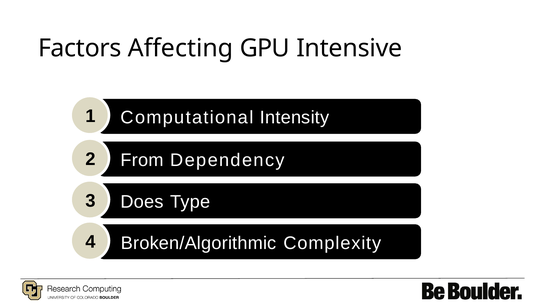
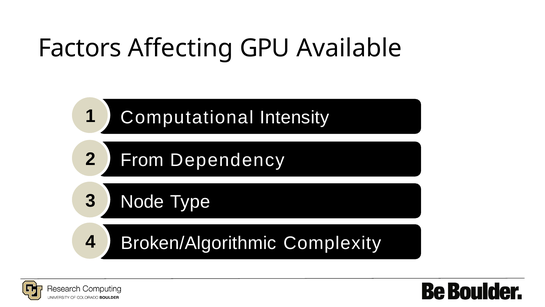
Intensive: Intensive -> Available (349, 48)
Does: Does -> Node (142, 202)
